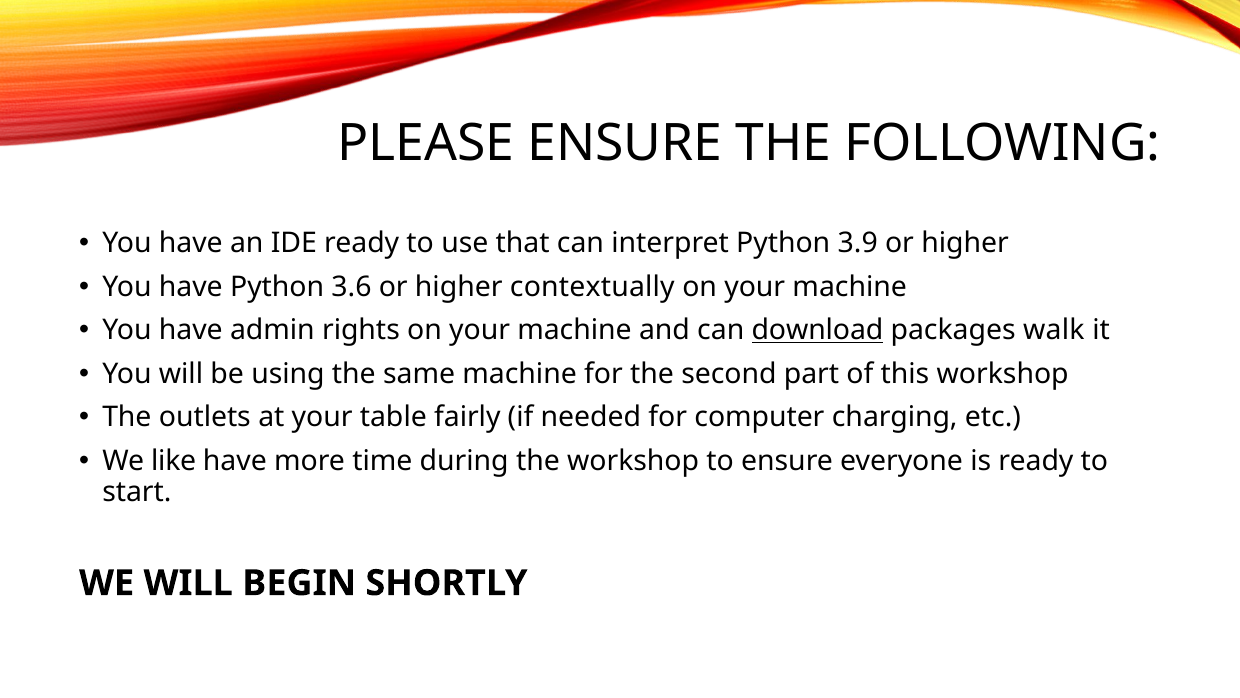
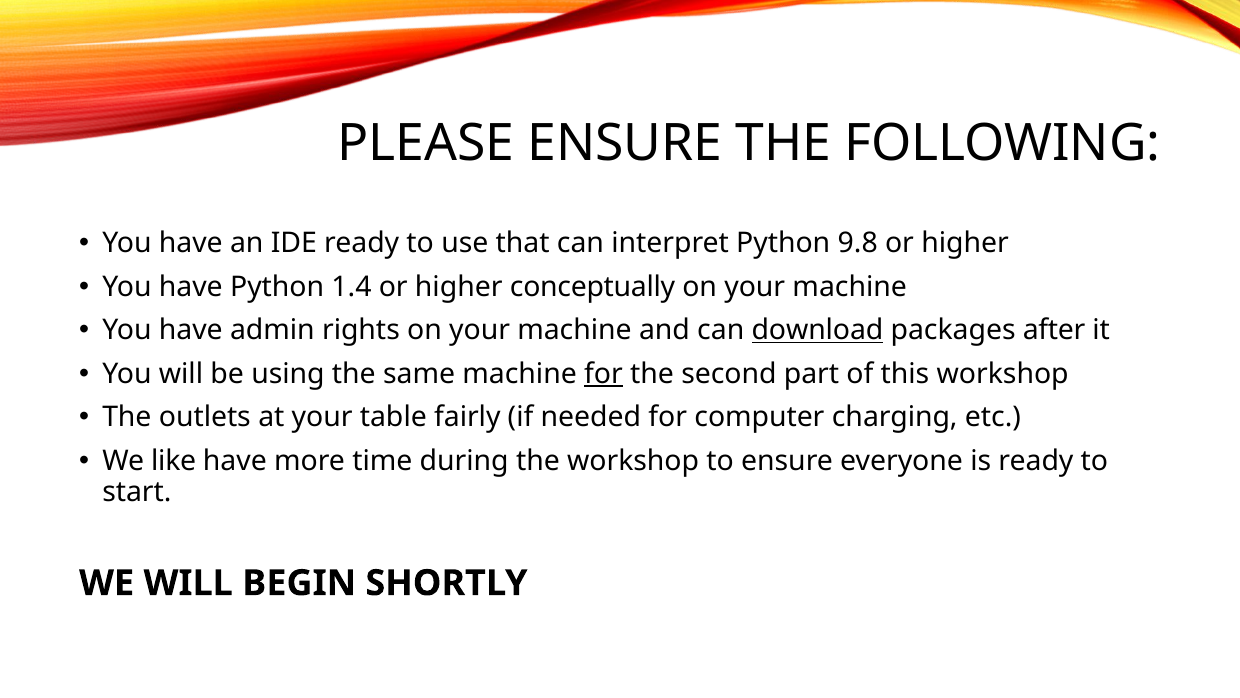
3.9: 3.9 -> 9.8 (858, 243)
3.6: 3.6 -> 1.4 (351, 287)
contextually: contextually -> conceptually (593, 287)
walk: walk -> after (1054, 330)
for underline: none -> present (604, 374)
